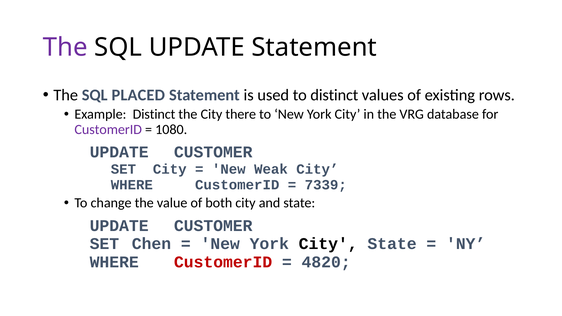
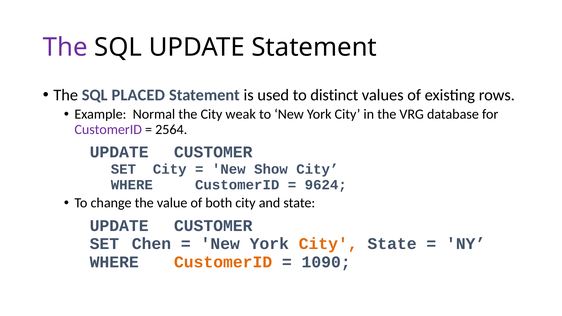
Example Distinct: Distinct -> Normal (154, 114)
there: there -> weak (241, 114)
1080: 1080 -> 2564 (171, 130)
Weak: Weak -> Show (271, 169)
7339: 7339 -> 9624 (326, 185)
City colour: black -> orange (328, 244)
CustomerID colour: red -> orange (223, 262)
4820: 4820 -> 1090 (326, 262)
